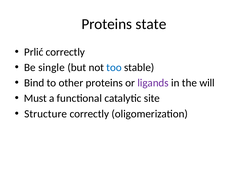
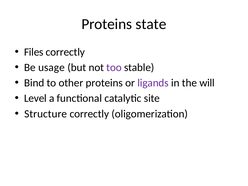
Prlić: Prlić -> Files (34, 52)
single: single -> usage (52, 67)
too colour: blue -> purple (114, 67)
Must: Must -> Level (35, 98)
